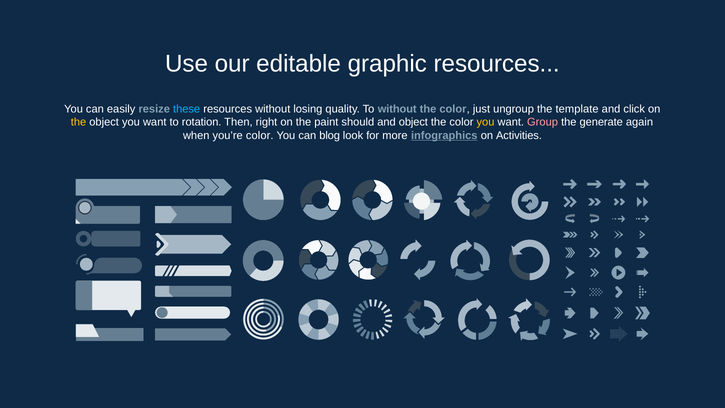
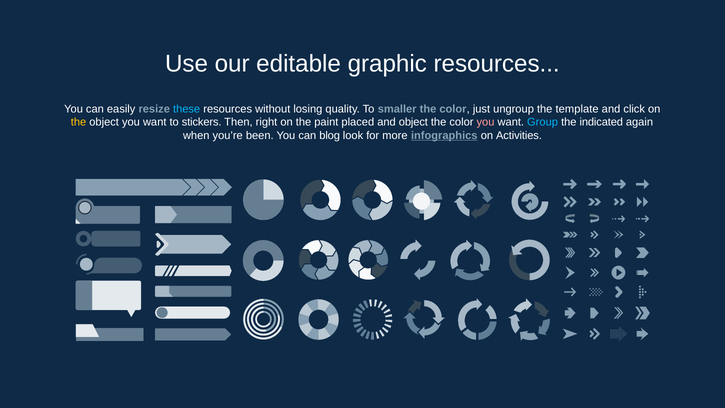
To without: without -> smaller (397, 109)
rotation: rotation -> stickers (202, 122)
should: should -> placed (358, 122)
you colour: yellow -> pink (485, 122)
Group colour: pink -> light blue (543, 122)
generate: generate -> indicated (601, 122)
you’re color: color -> been (260, 135)
